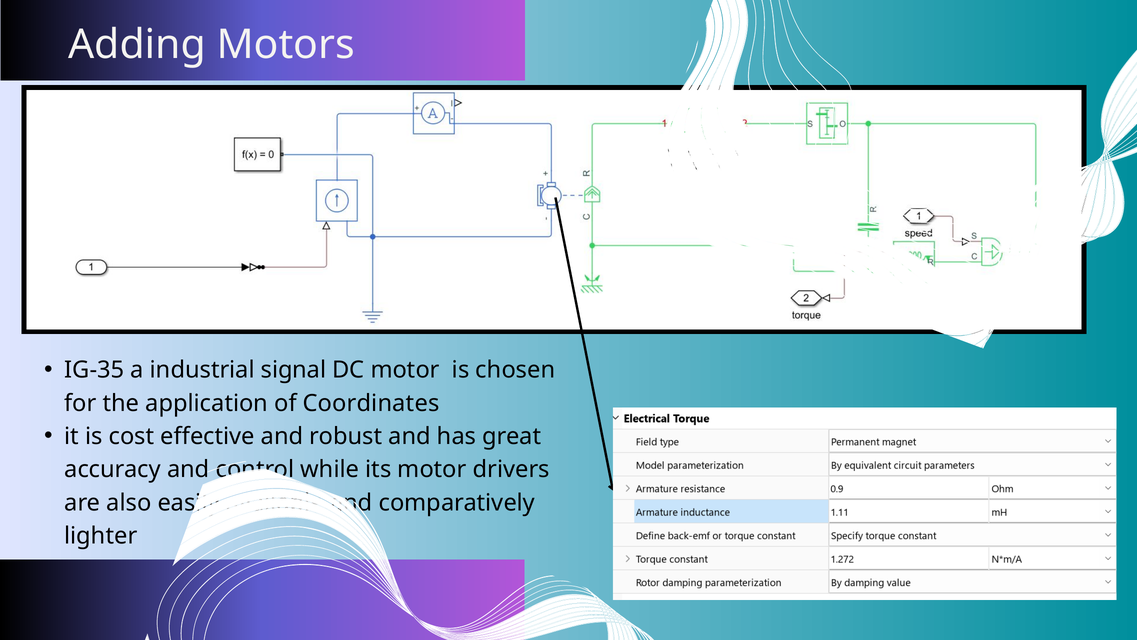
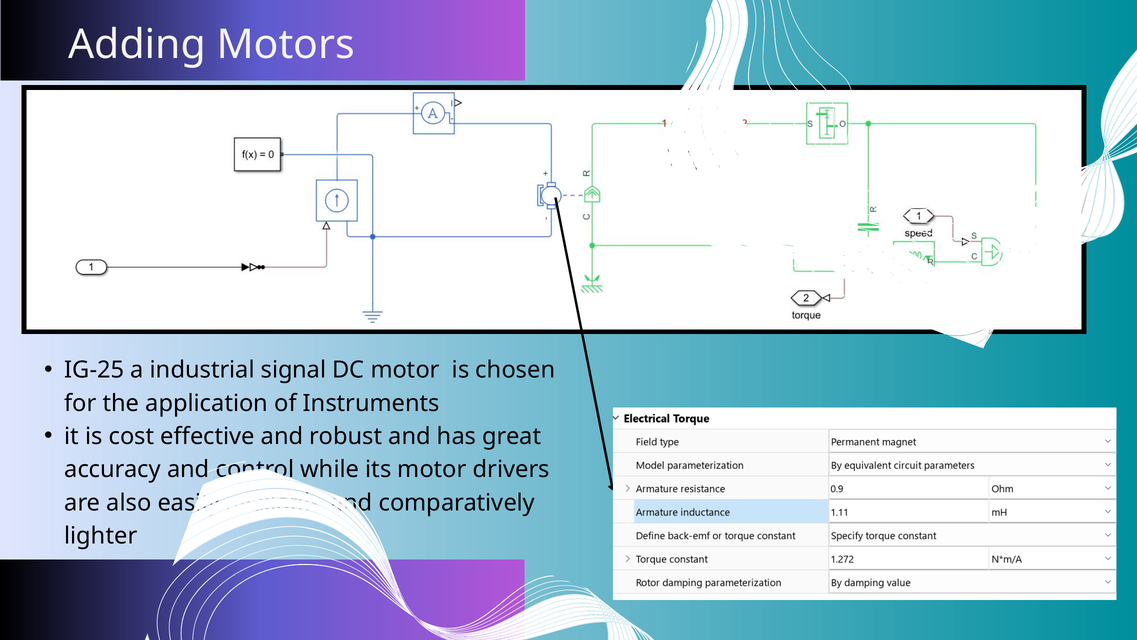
IG-35: IG-35 -> IG-25 (94, 370)
Coordinates: Coordinates -> Instruments (371, 403)
